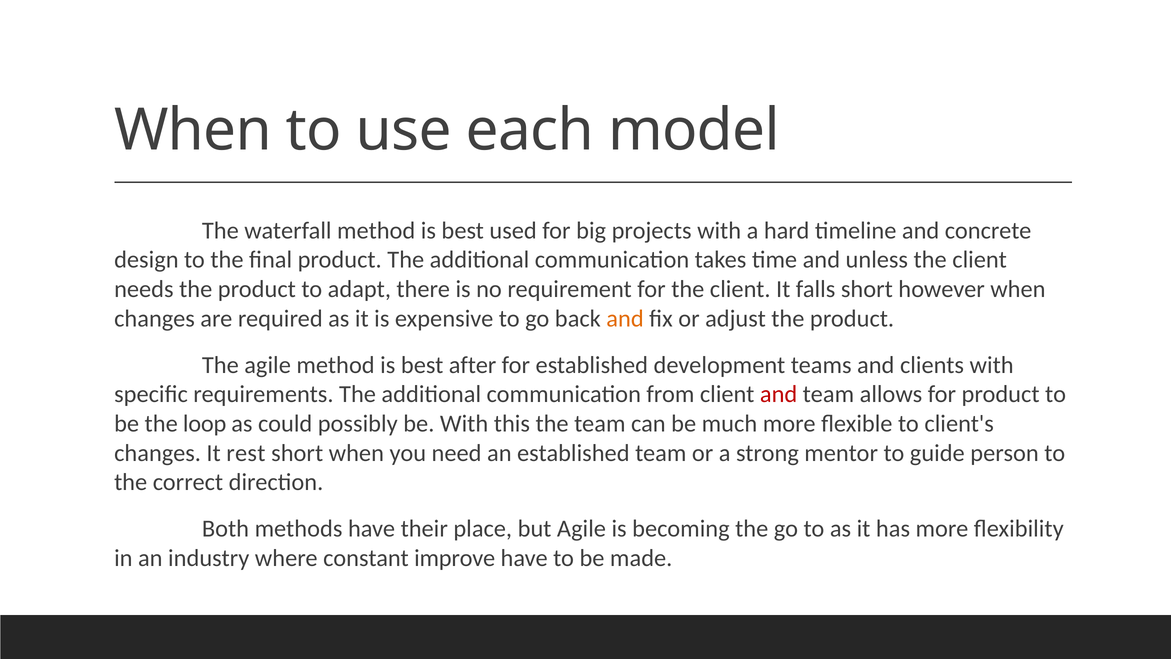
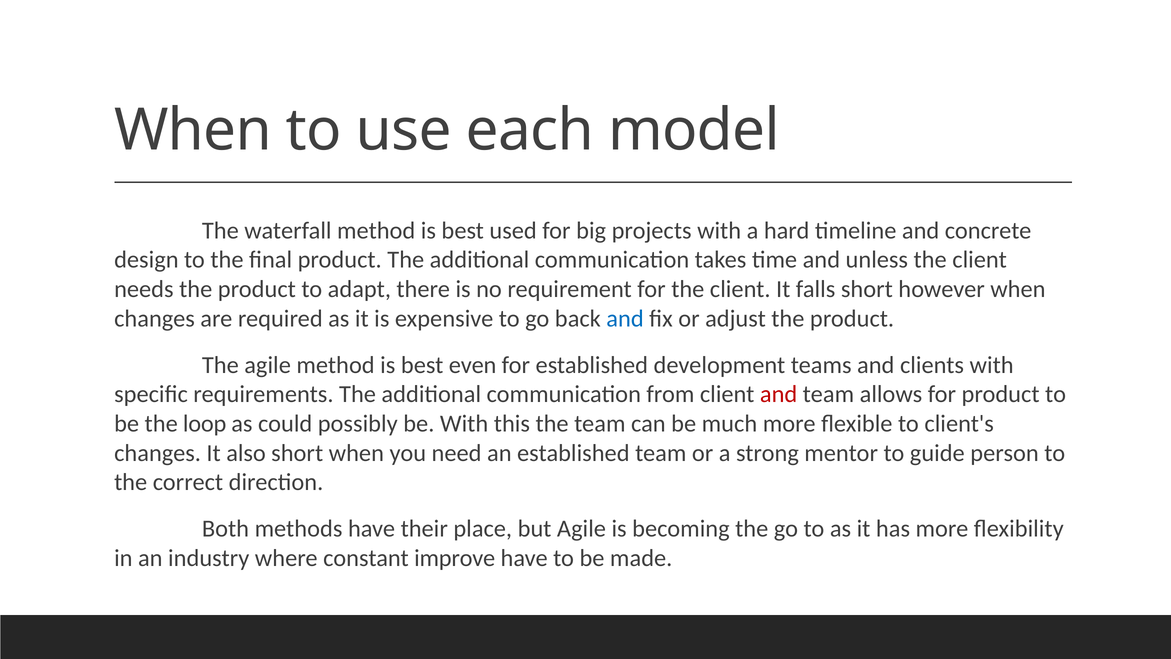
and colour: orange -> blue (625, 318)
after: after -> even (473, 365)
rest: rest -> also (246, 453)
